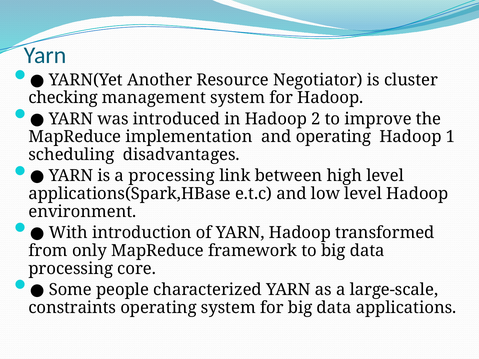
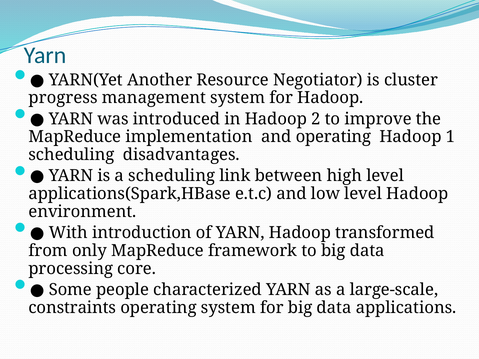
checking: checking -> progress (63, 98)
a processing: processing -> scheduling (172, 176)
